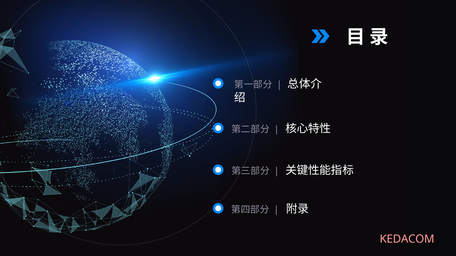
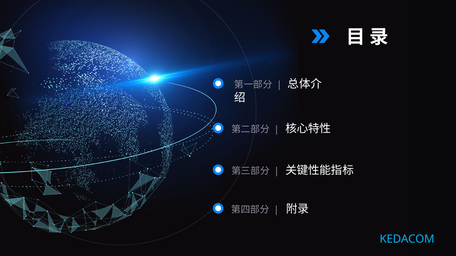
KEDACOM colour: pink -> light blue (407, 239)
